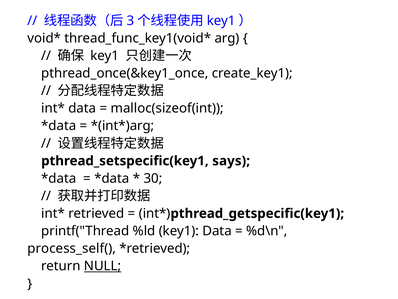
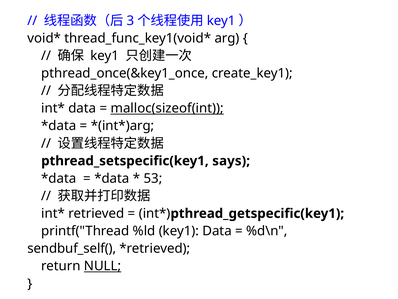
malloc(sizeof(int underline: none -> present (167, 108)
30: 30 -> 53 (153, 178)
process_self(: process_self( -> sendbuf_self( (72, 248)
